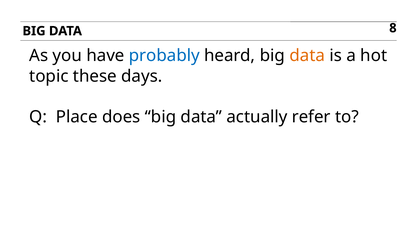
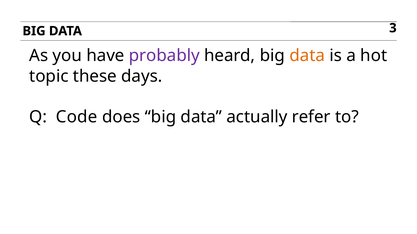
8: 8 -> 3 (393, 28)
probably colour: blue -> purple (164, 56)
Place: Place -> Code (77, 117)
